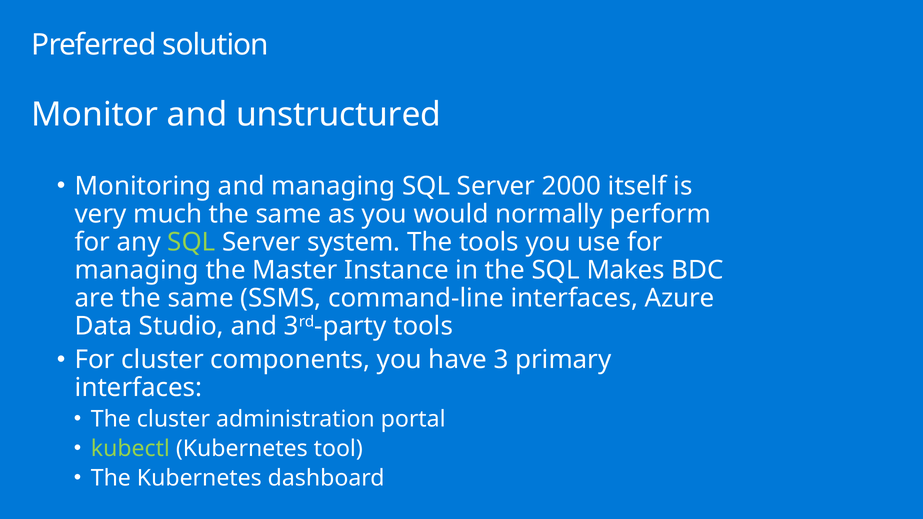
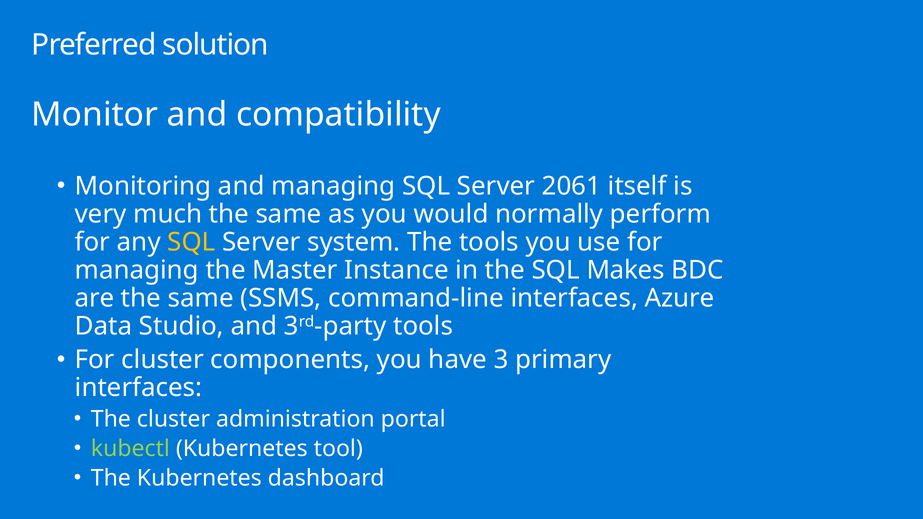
unstructured: unstructured -> compatibility (338, 115)
2000: 2000 -> 2061 (572, 186)
SQL colour: light green -> yellow (191, 242)
